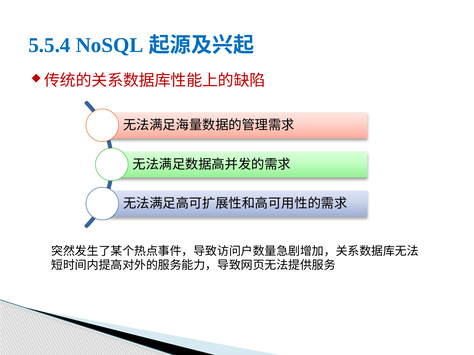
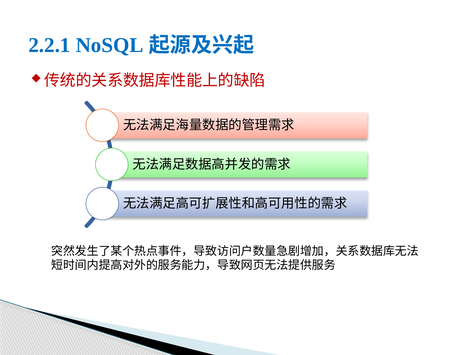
5.5.4: 5.5.4 -> 2.2.1 (49, 45)
